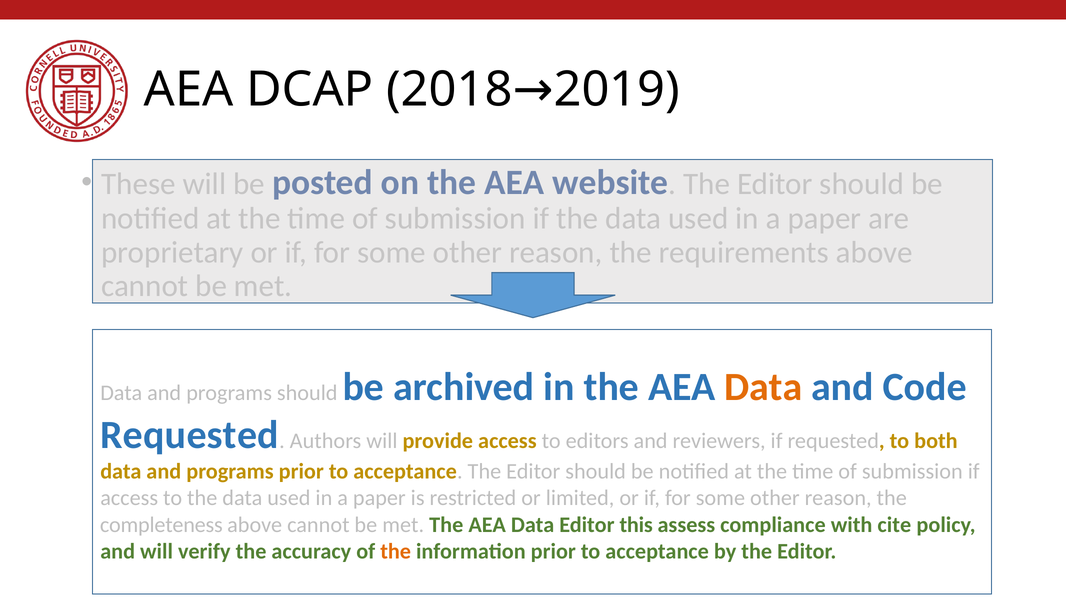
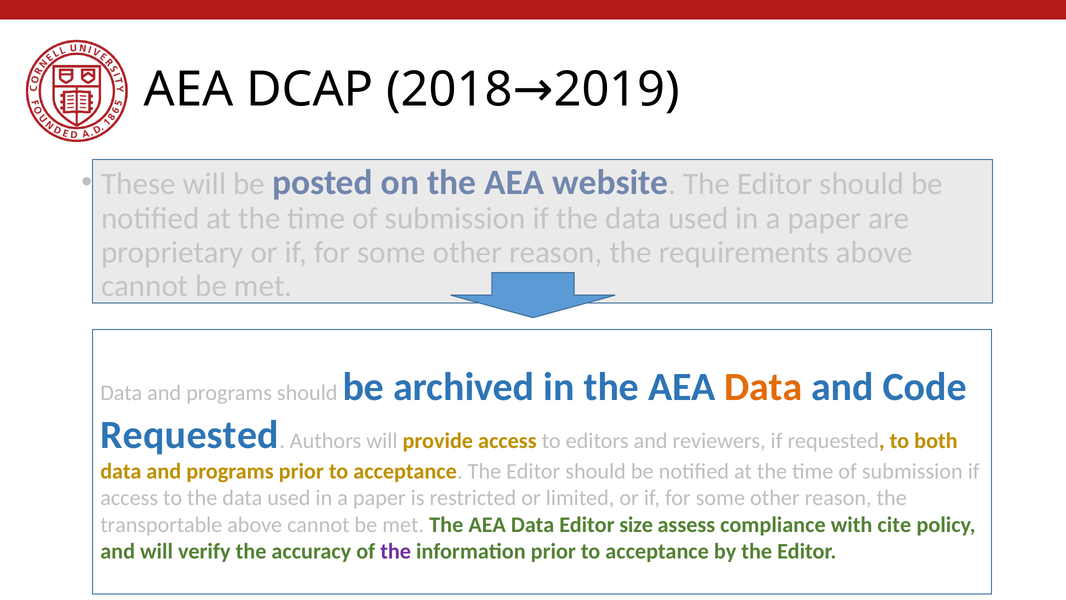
completeness: completeness -> transportable (161, 524)
this: this -> size (636, 524)
the colour: orange -> purple (396, 551)
